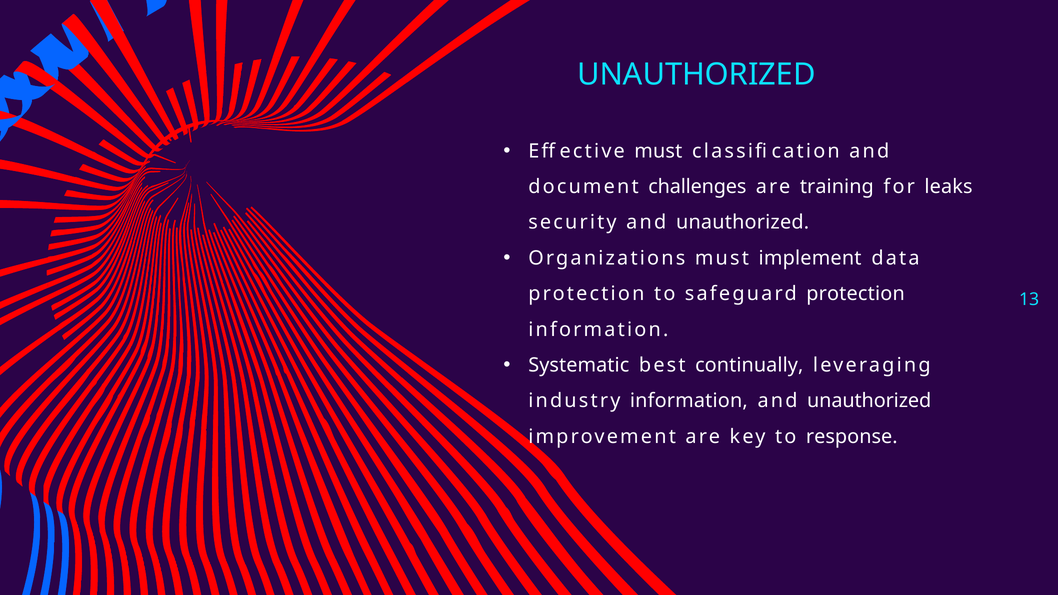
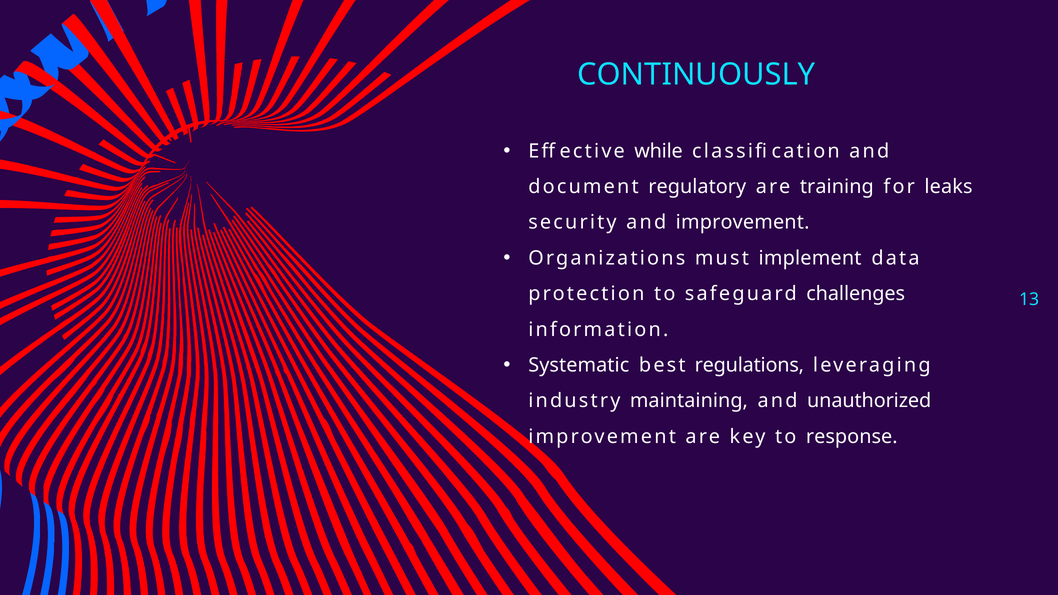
UNAUTHORIZED: UNAUTHORIZED -> CONTINUOUSLY (696, 74)
Effective must: must -> while (658, 151)
challenges: challenges -> regulatory (697, 187)
security and unauthorized: unauthorized -> improvement (743, 222)
safeguard protection: protection -> challenges (856, 294)
continually: continually -> regulations (749, 365)
industry information: information -> maintaining (689, 401)
